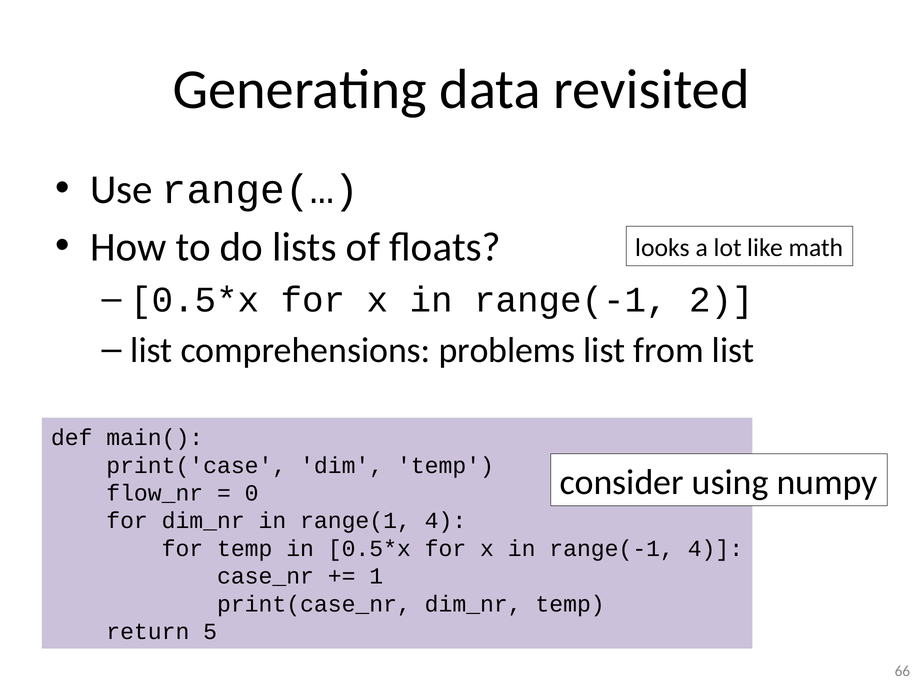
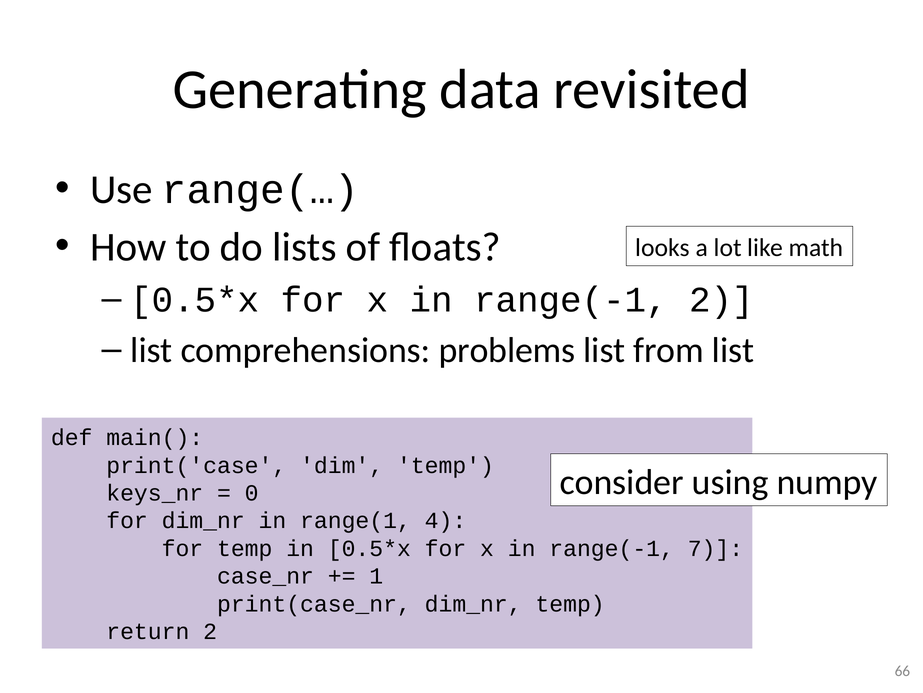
flow_nr: flow_nr -> keys_nr (155, 493)
range(-1 4: 4 -> 7 (715, 548)
return 5: 5 -> 2 (210, 631)
